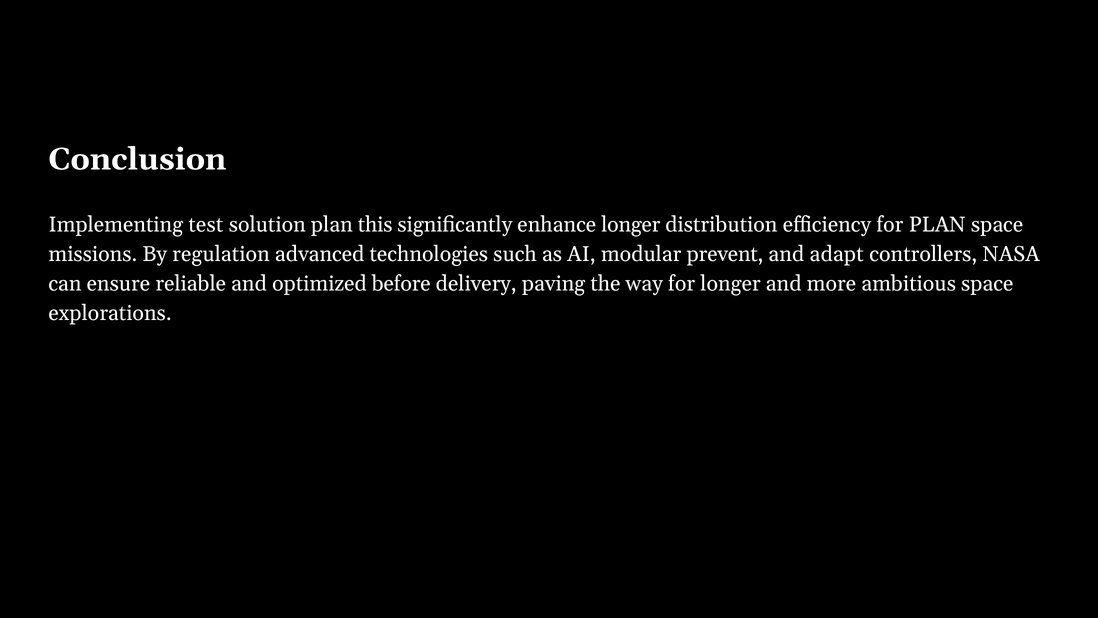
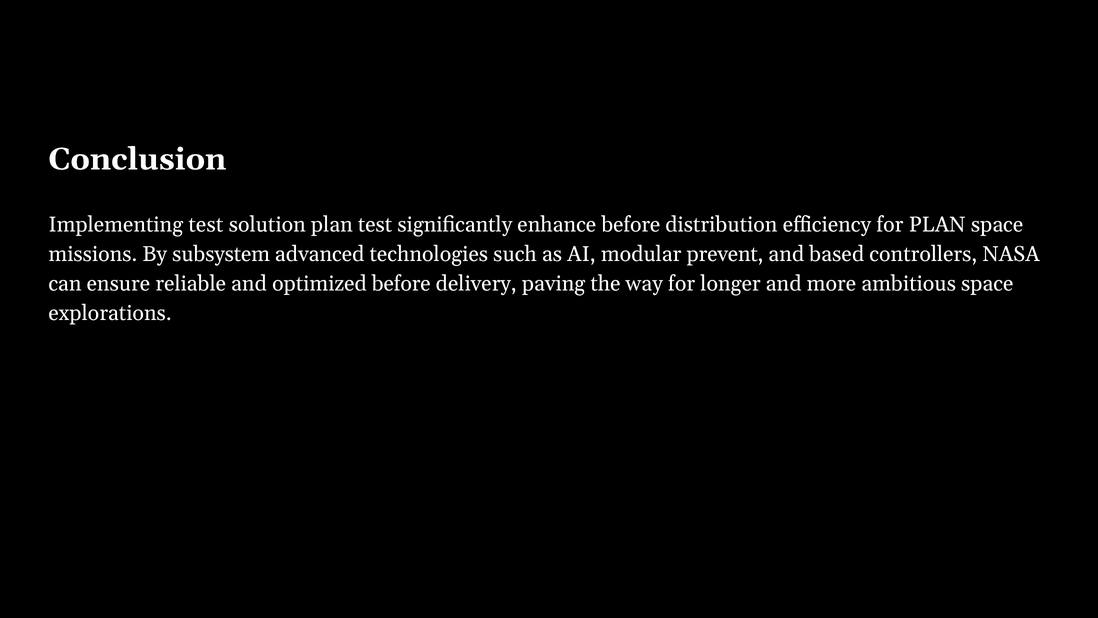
plan this: this -> test (375, 225)
enhance longer: longer -> before (631, 225)
regulation: regulation -> subsystem (221, 254)
adapt: adapt -> based (837, 254)
